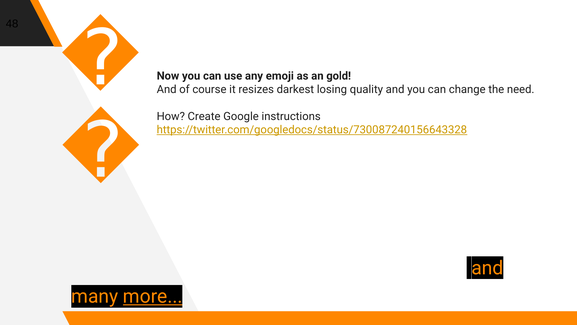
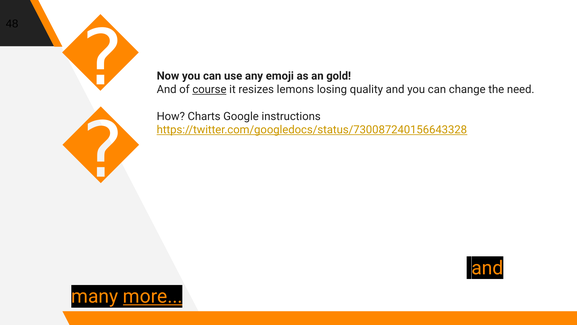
course underline: none -> present (209, 89)
darkest: darkest -> lemons (295, 89)
Create: Create -> Charts (204, 116)
